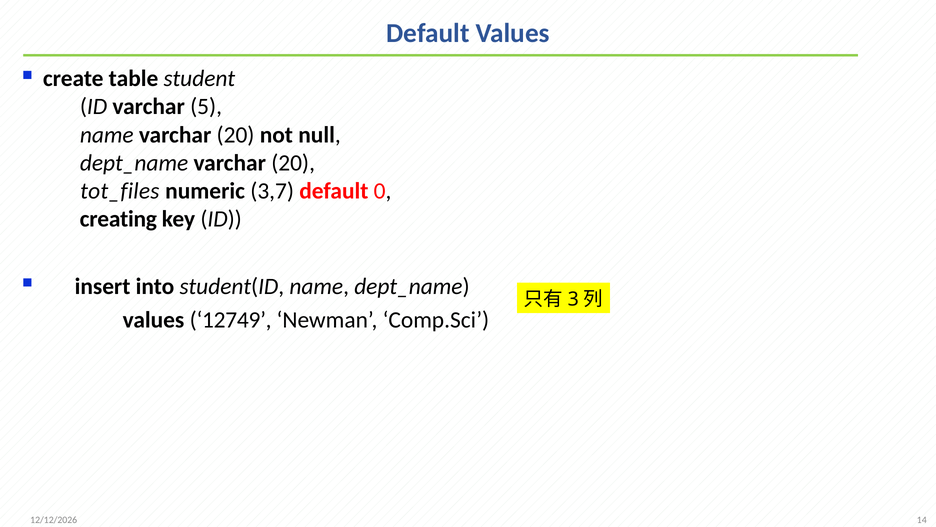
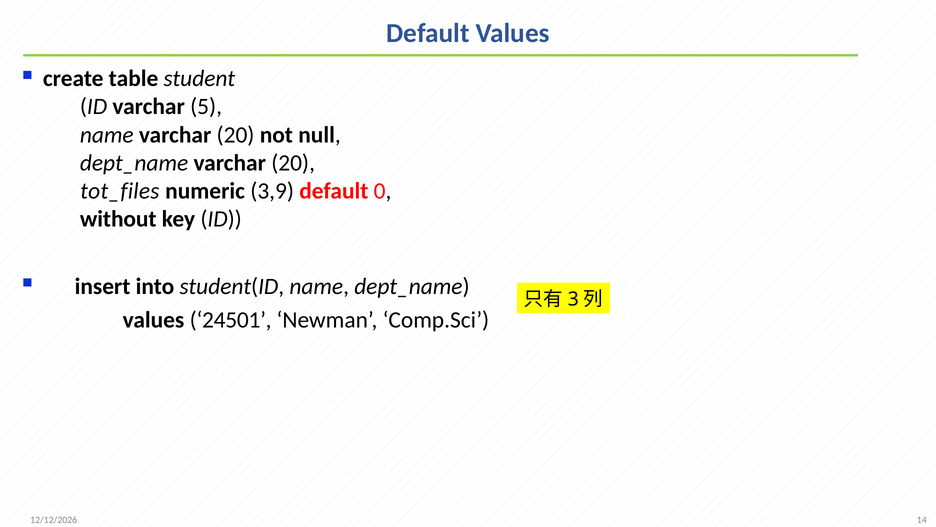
3,7: 3,7 -> 3,9 (272, 191)
creating: creating -> without (118, 219)
12749: 12749 -> 24501 (231, 320)
